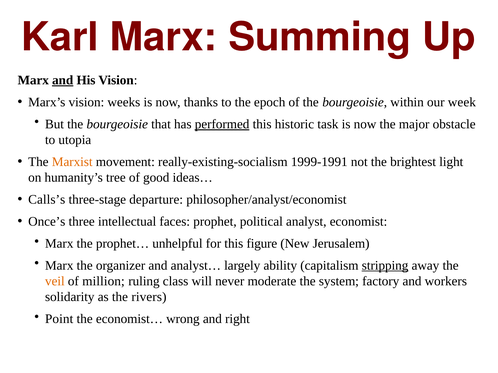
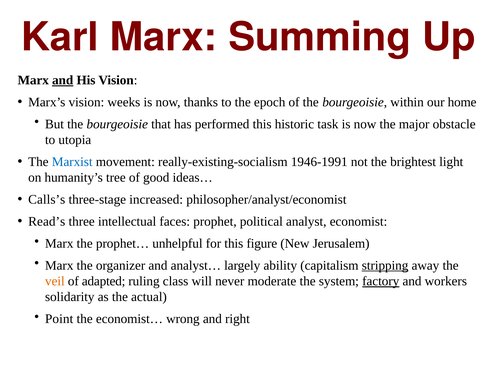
week: week -> home (462, 102)
performed underline: present -> none (222, 124)
Marxist colour: orange -> blue (72, 162)
1999-1991: 1999-1991 -> 1946-1991 (319, 162)
departure: departure -> increased (156, 200)
Once’s: Once’s -> Read’s (47, 222)
million: million -> adapted (104, 282)
factory underline: none -> present (381, 282)
rivers: rivers -> actual (149, 297)
